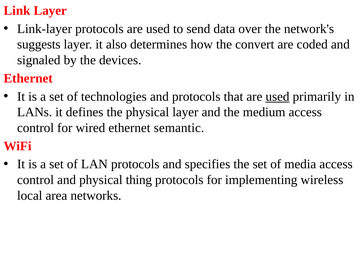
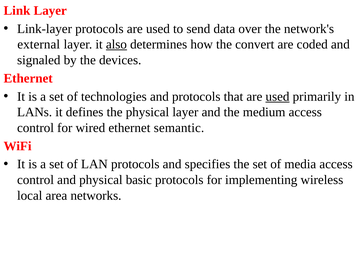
suggests: suggests -> external (39, 44)
also underline: none -> present (116, 44)
thing: thing -> basic (139, 180)
